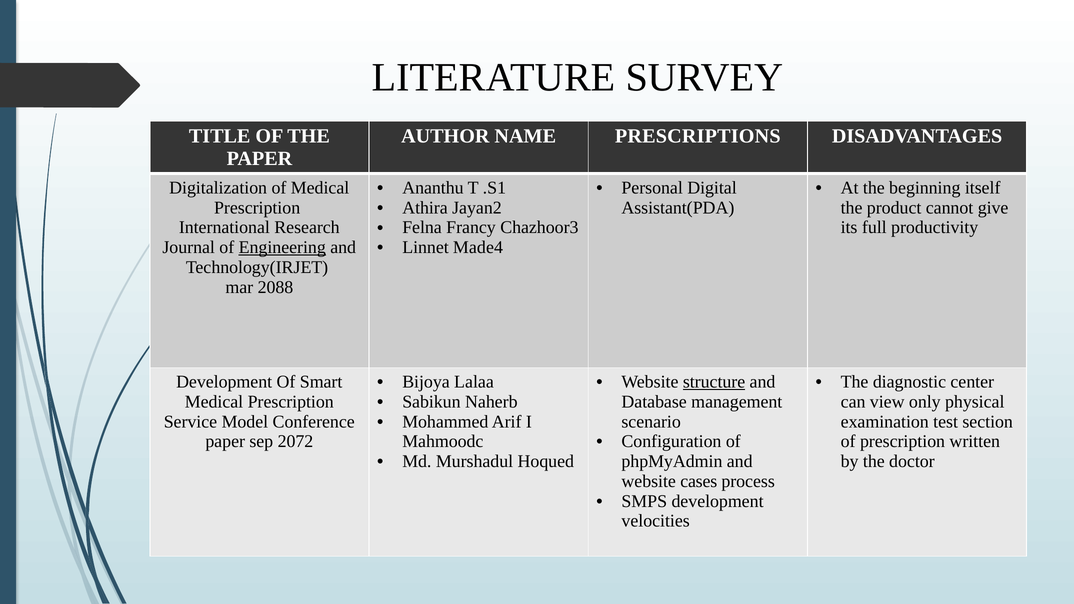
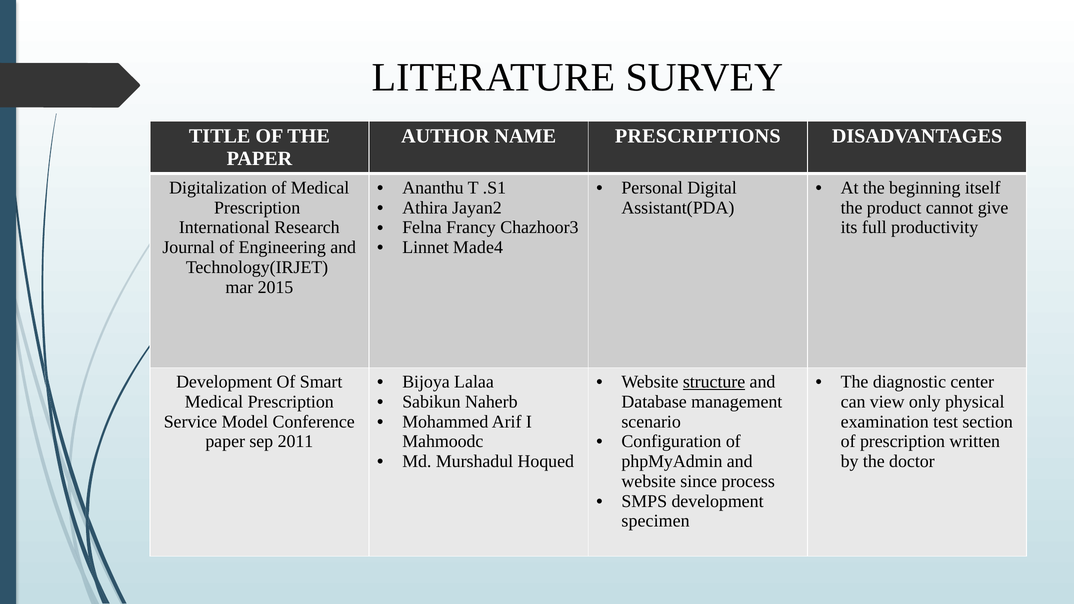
Engineering underline: present -> none (282, 248)
2088: 2088 -> 2015 (275, 287)
2072: 2072 -> 2011 (295, 442)
cases: cases -> since (699, 481)
velocities: velocities -> specimen (656, 521)
